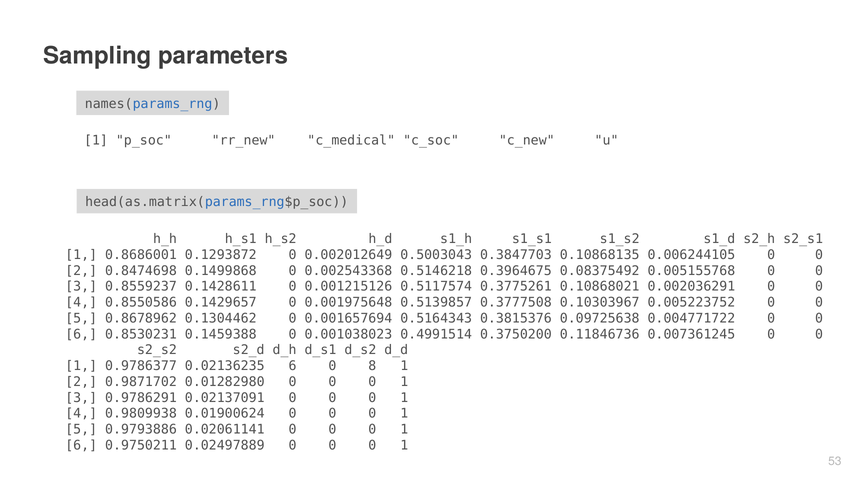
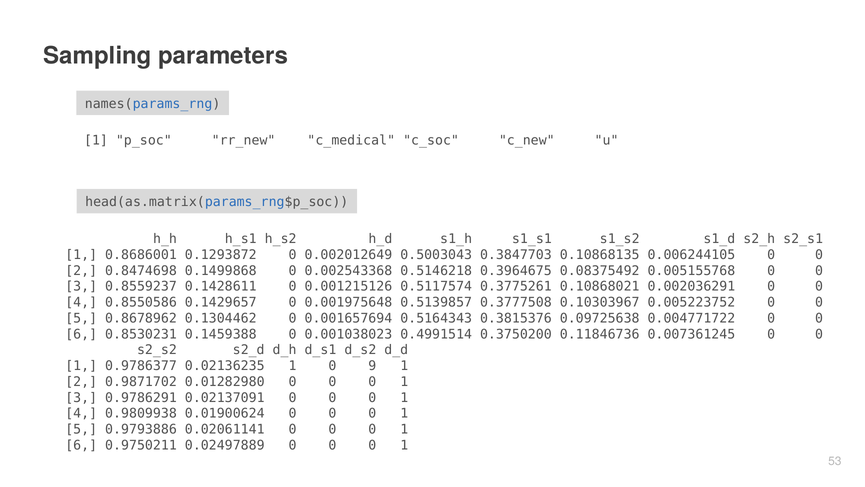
0.02136235 6: 6 -> 1 (293, 366)
8: 8 -> 9 (372, 366)
